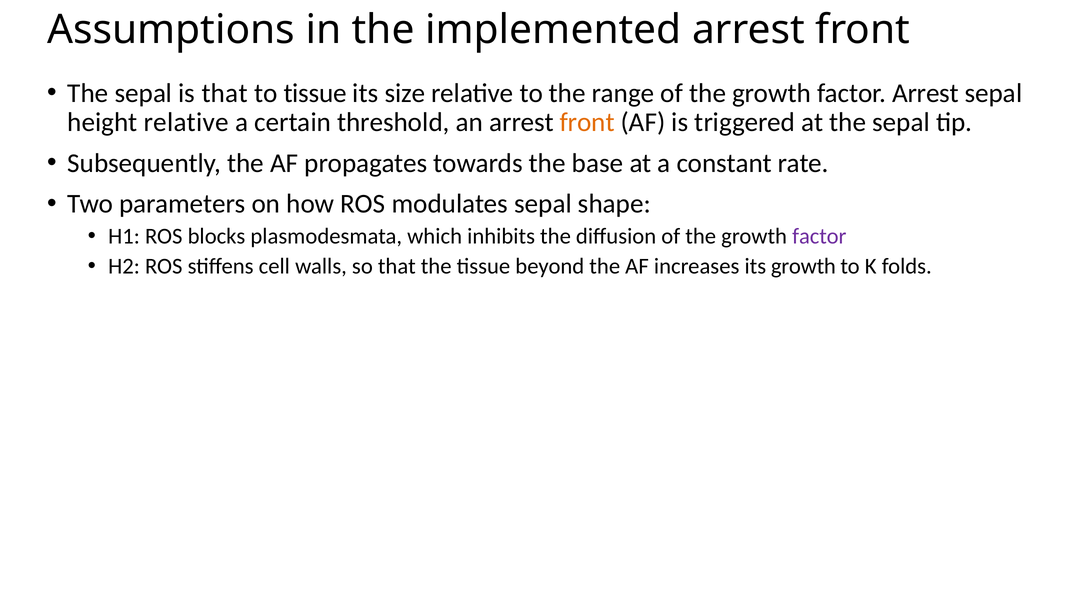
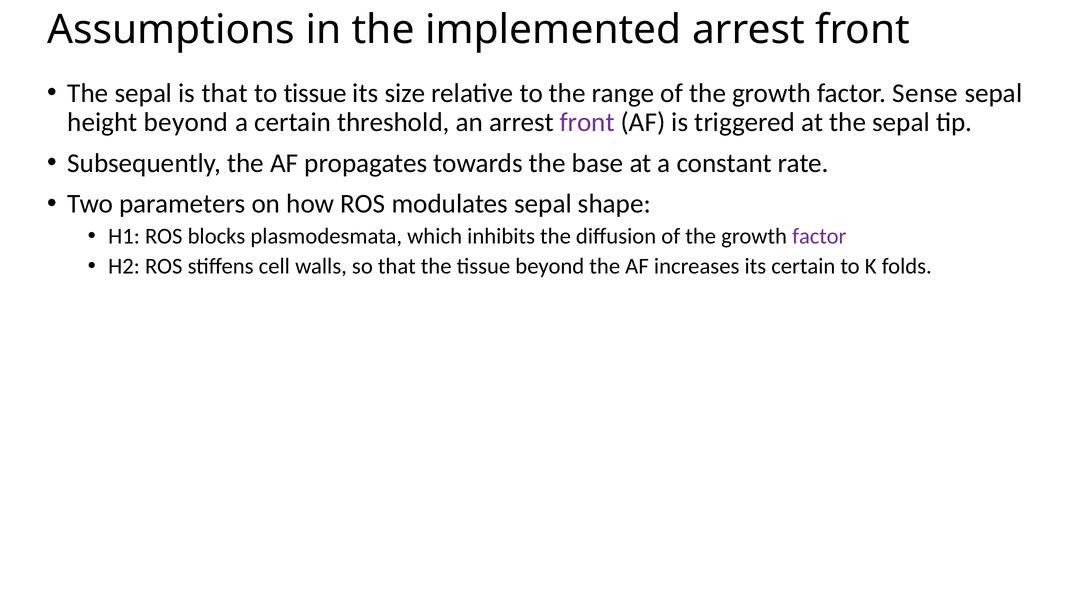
factor Arrest: Arrest -> Sense (925, 93)
height relative: relative -> beyond (186, 122)
front colour: orange -> purple (587, 122)
its growth: growth -> certain (803, 267)
